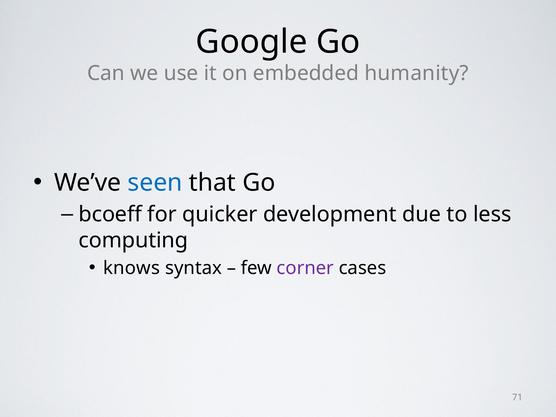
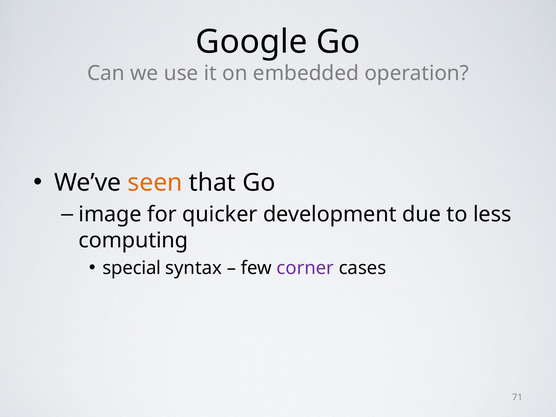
humanity: humanity -> operation (417, 73)
seen colour: blue -> orange (155, 183)
bcoeff: bcoeff -> image (110, 214)
knows: knows -> special (132, 268)
